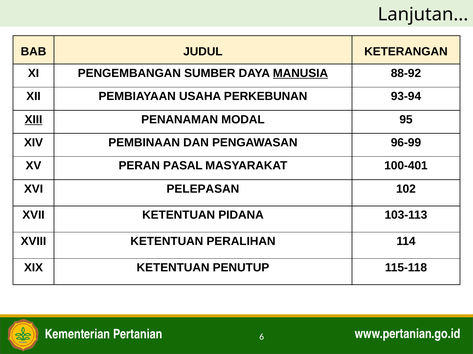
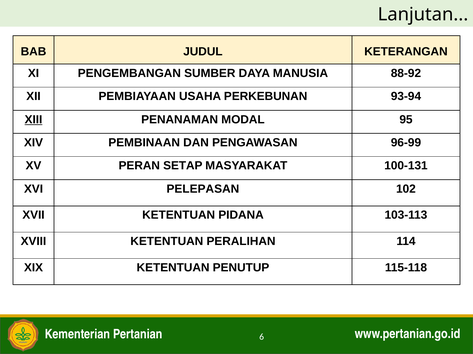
MANUSIA underline: present -> none (300, 73)
PASAL: PASAL -> SETAP (183, 166)
100-401: 100-401 -> 100-131 (406, 166)
